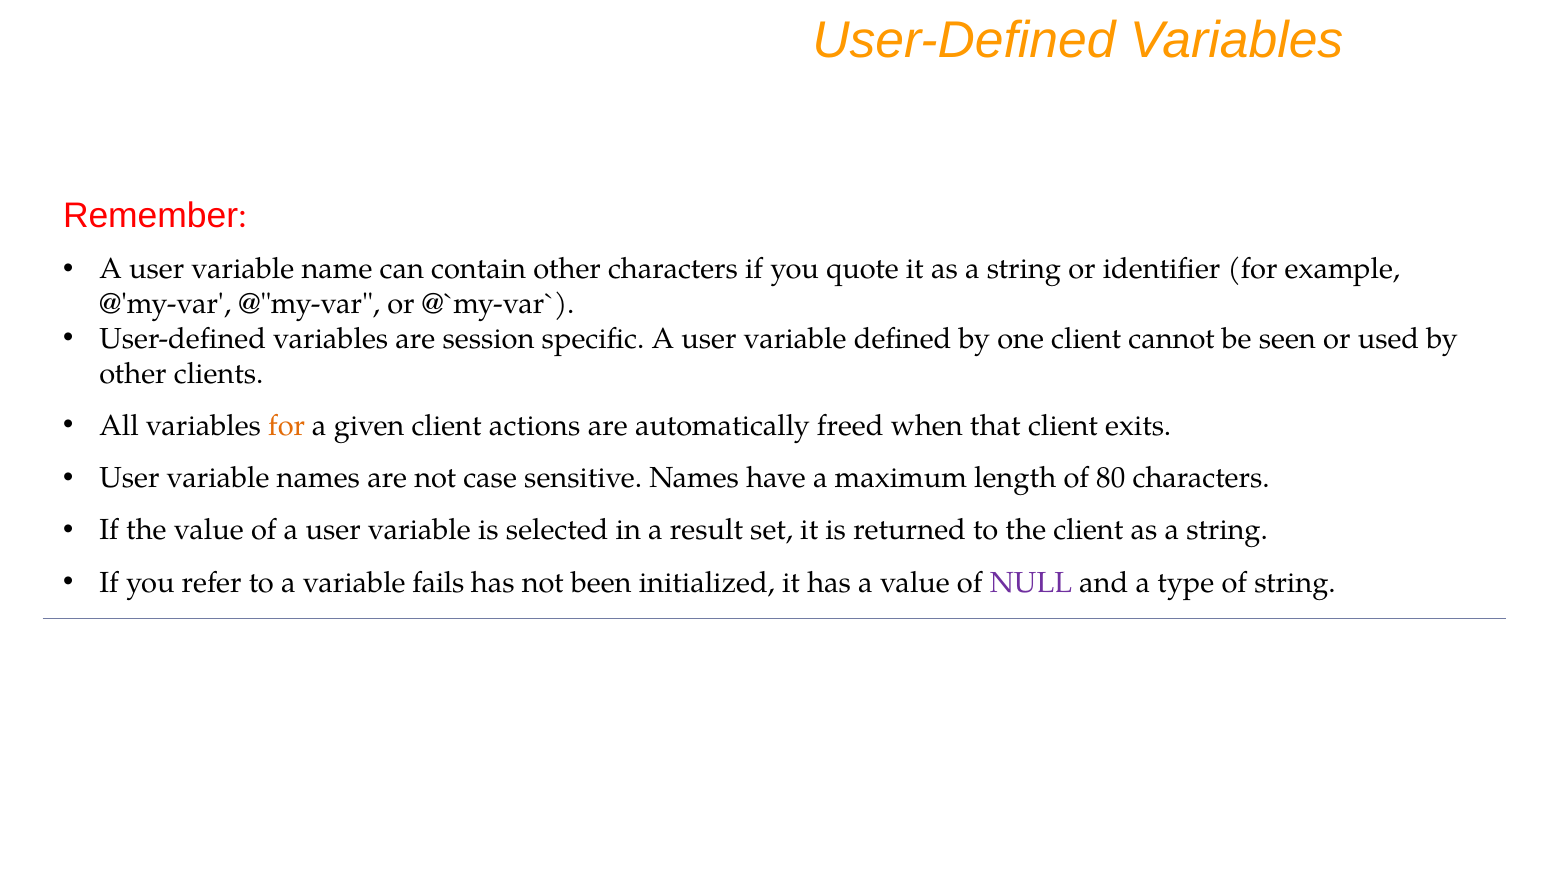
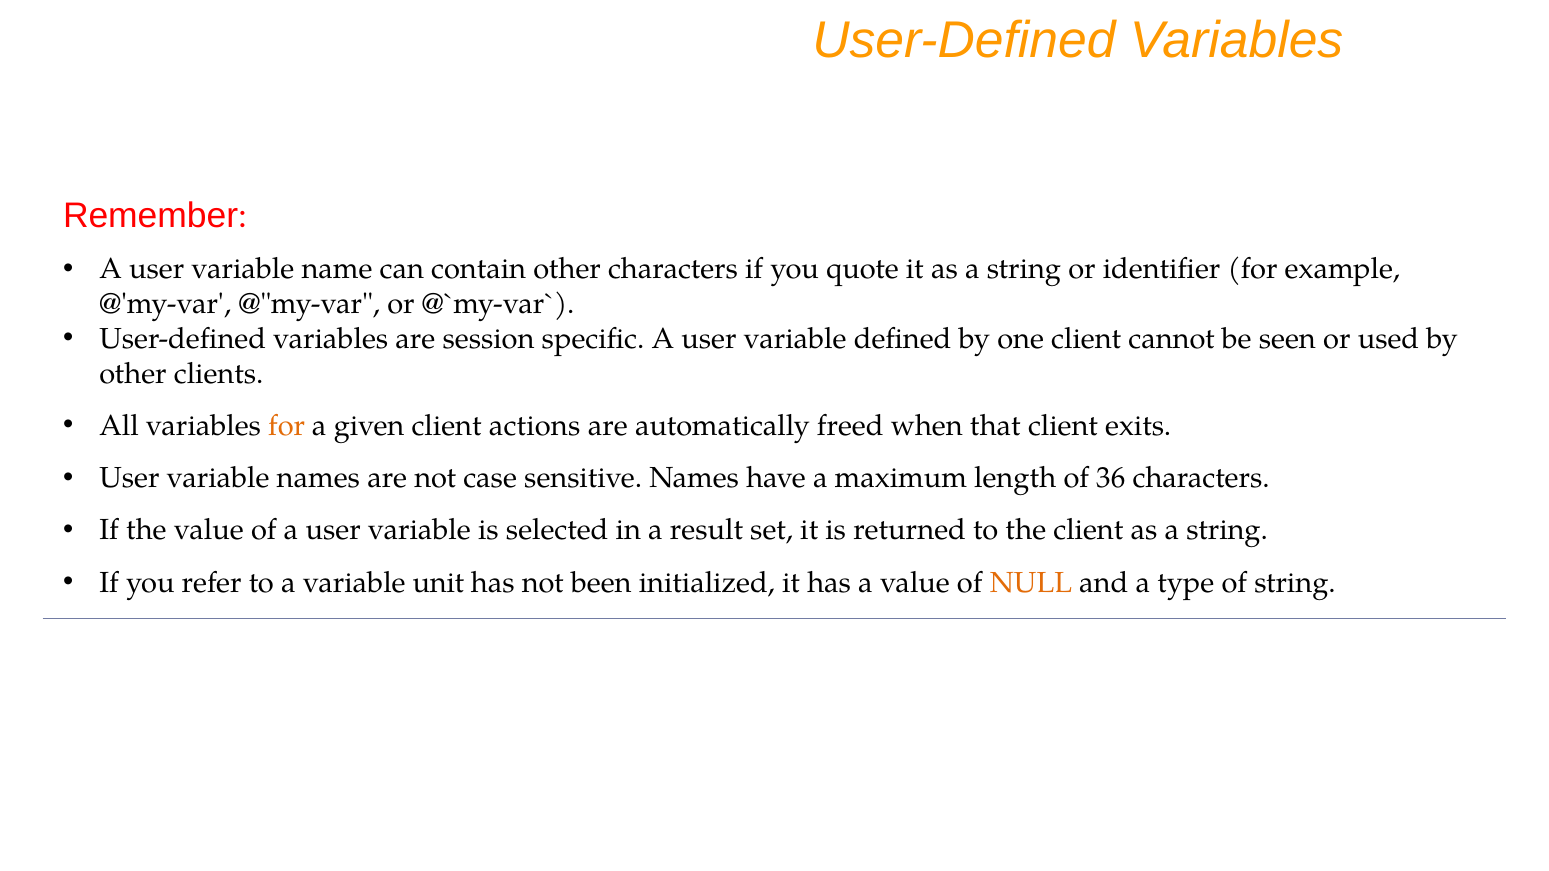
80: 80 -> 36 (1111, 478)
fails: fails -> unit (438, 583)
NULL colour: purple -> orange (1031, 583)
